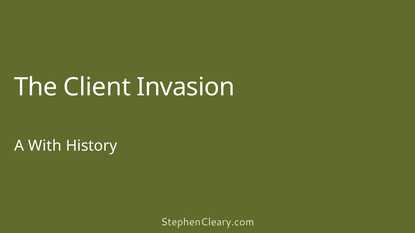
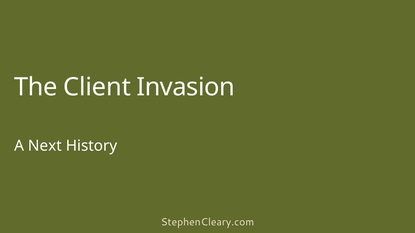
With: With -> Next (45, 146)
